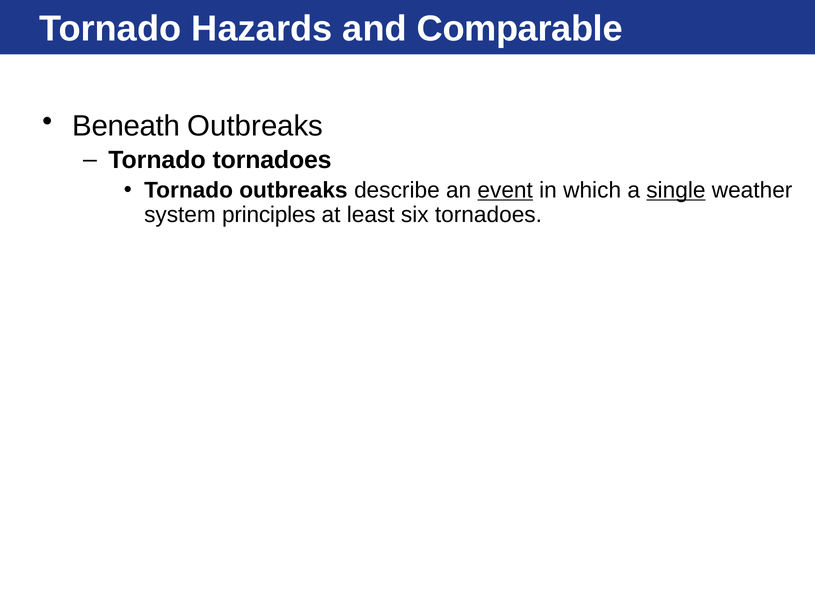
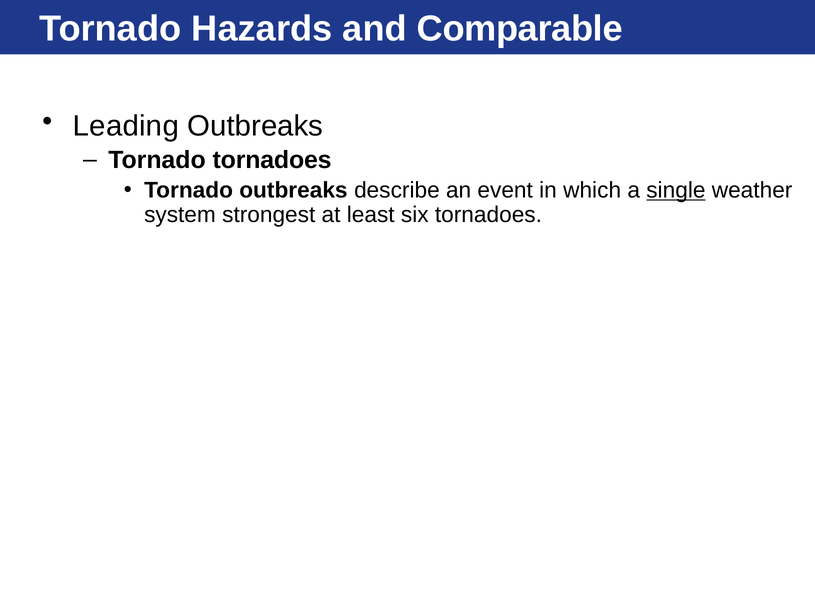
Beneath: Beneath -> Leading (126, 126)
event underline: present -> none (505, 190)
principles: principles -> strongest (269, 215)
